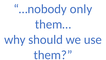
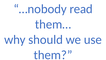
only: only -> read (81, 9)
